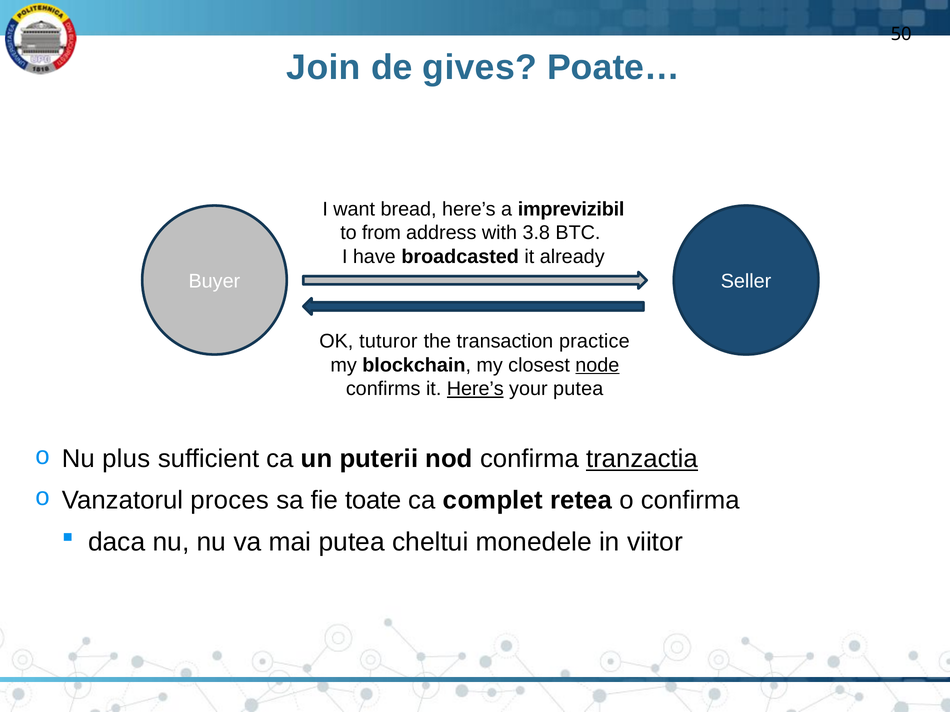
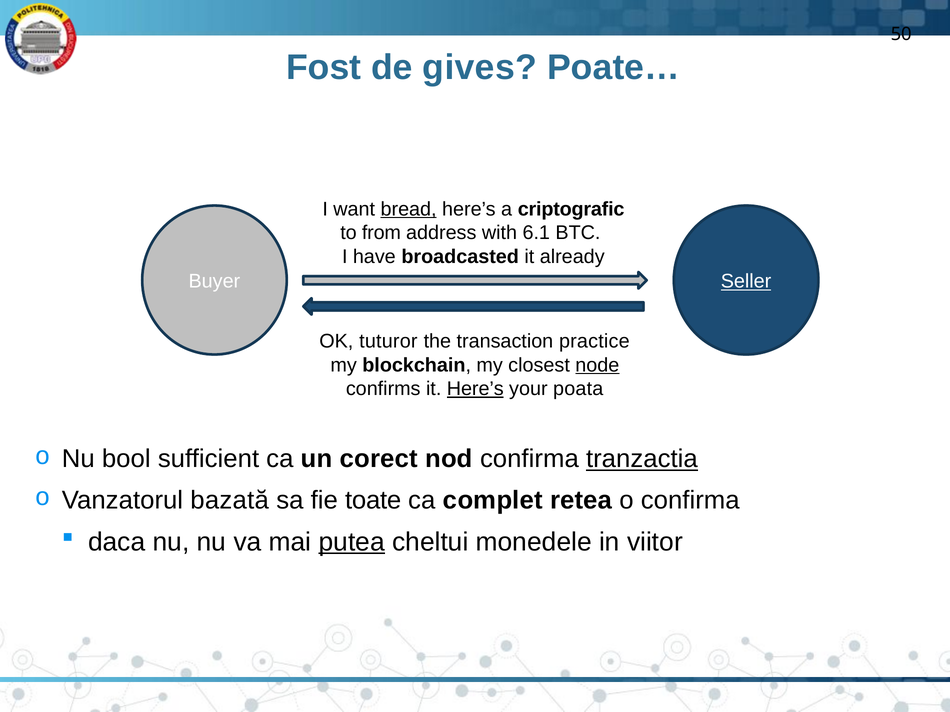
Join: Join -> Fost (324, 67)
bread underline: none -> present (409, 209)
imprevizibil: imprevizibil -> criptografic (571, 209)
3.8: 3.8 -> 6.1 (536, 233)
Seller underline: none -> present (746, 282)
your putea: putea -> poata (578, 389)
plus: plus -> bool (126, 459)
puterii: puterii -> corect (379, 459)
proces: proces -> bazată (230, 501)
putea underline: none -> present (352, 542)
